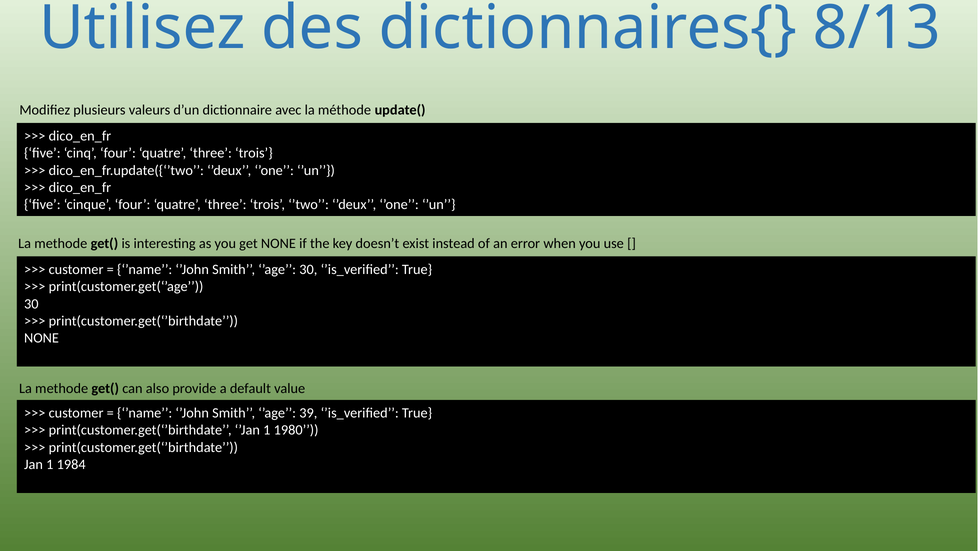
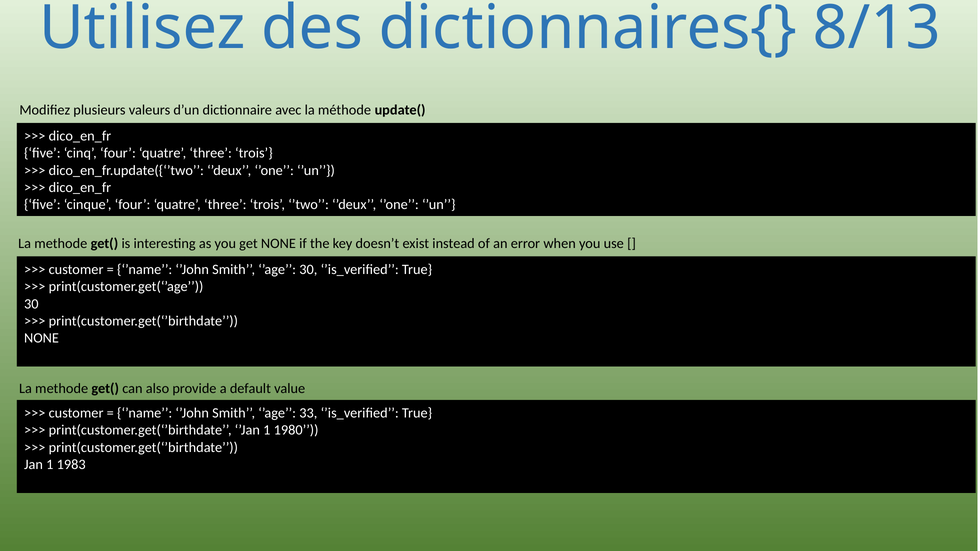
39: 39 -> 33 (308, 413)
1984: 1984 -> 1983 (71, 465)
